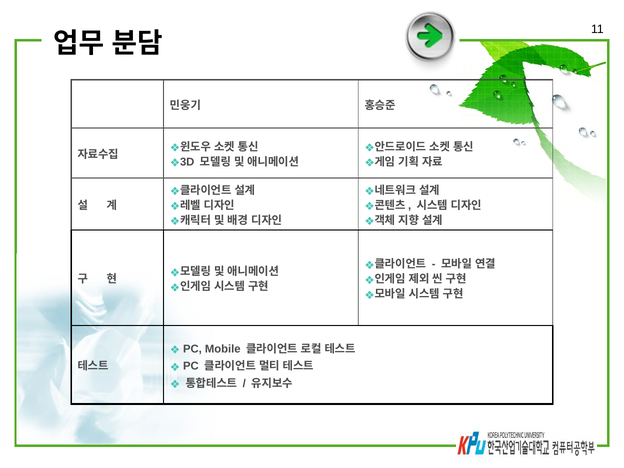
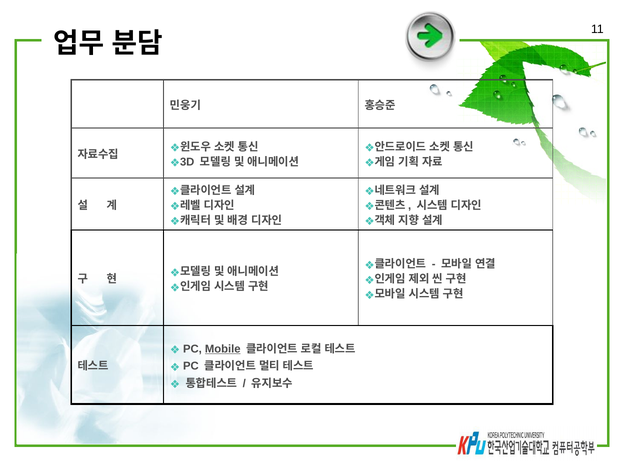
Mobile underline: none -> present (223, 349)
